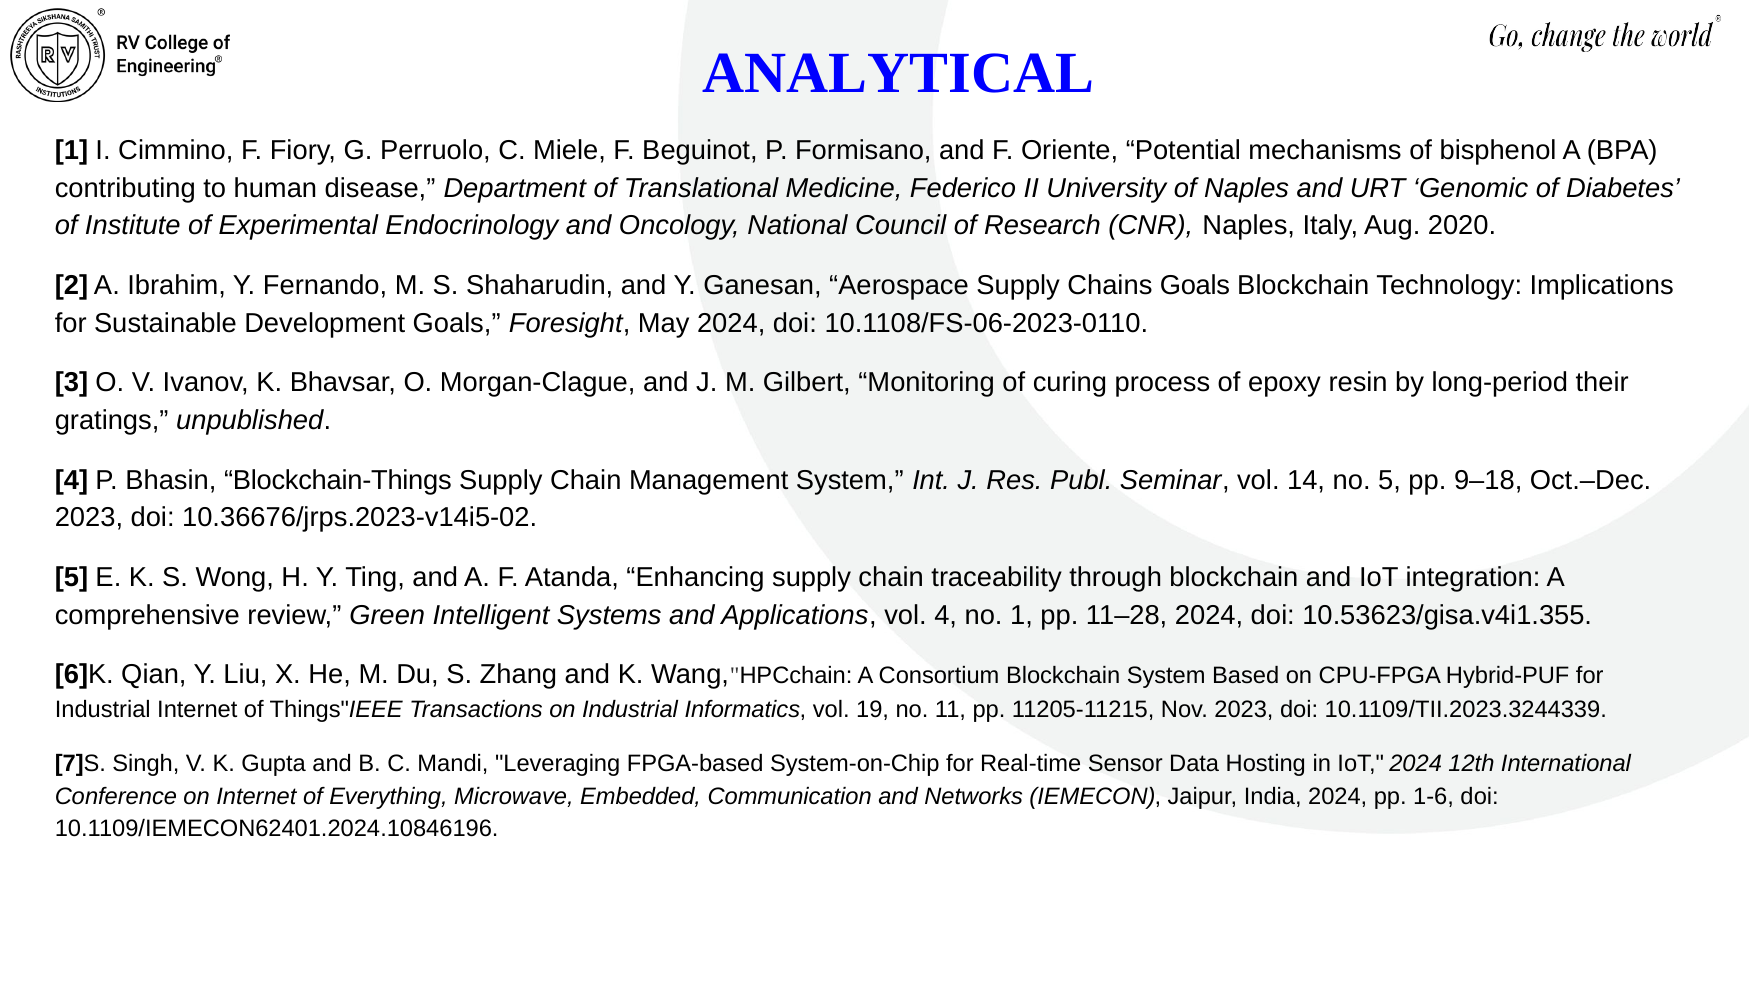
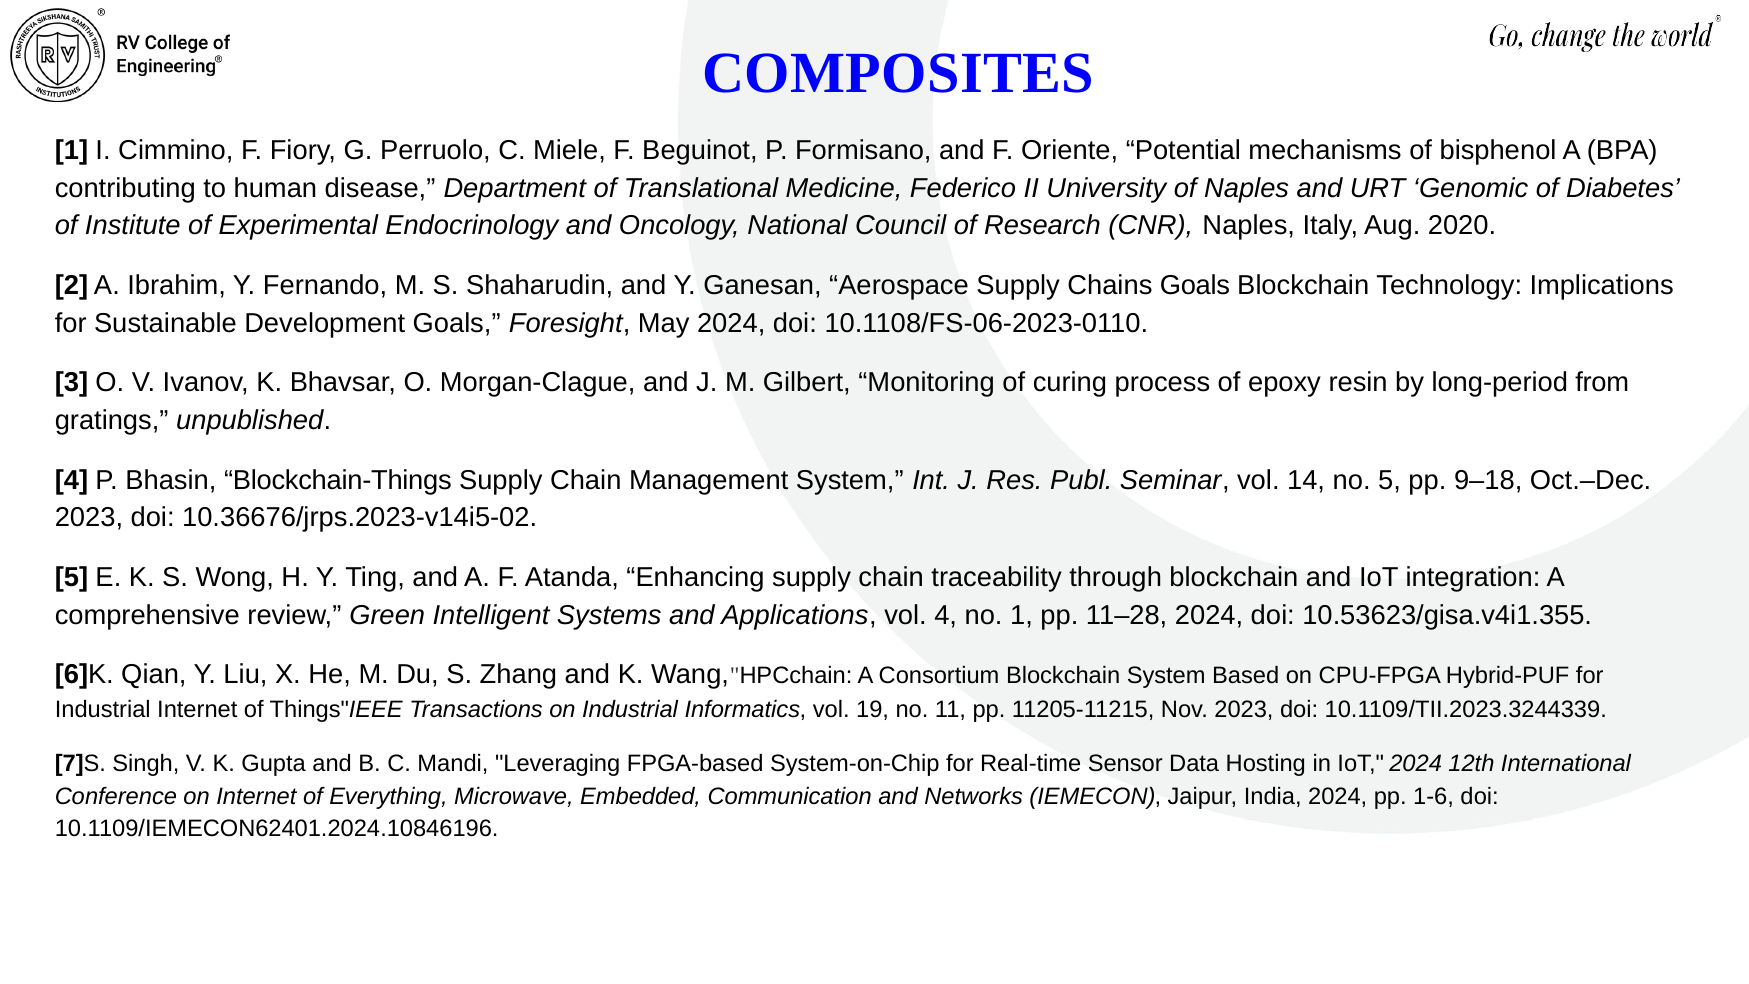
ANALYTICAL: ANALYTICAL -> COMPOSITES (898, 73)
their: their -> from (1602, 383)
